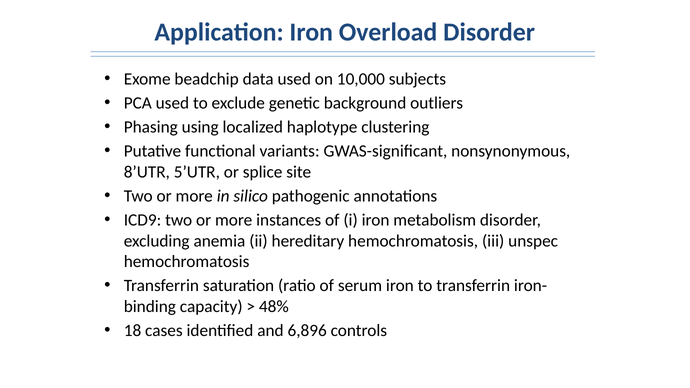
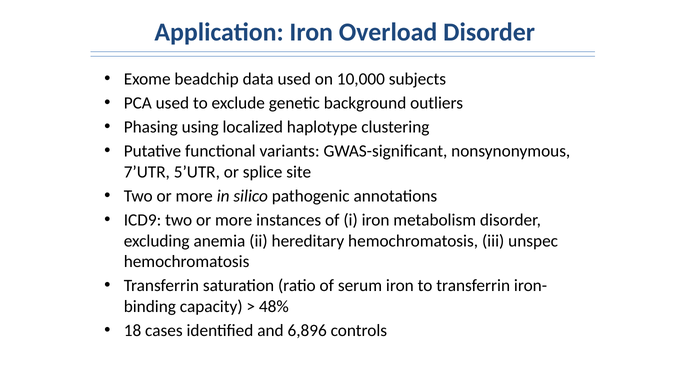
8’UTR: 8’UTR -> 7’UTR (147, 172)
